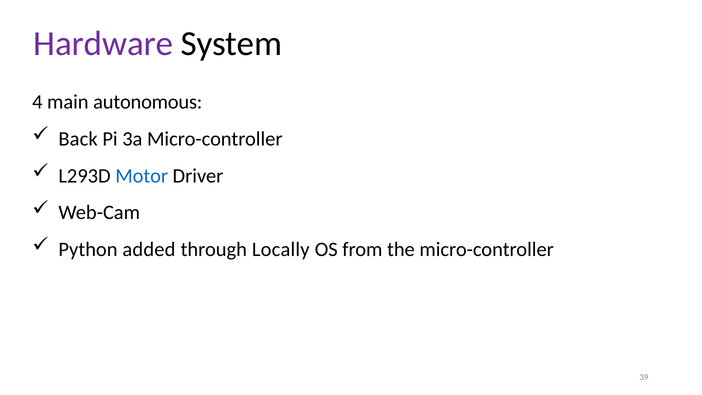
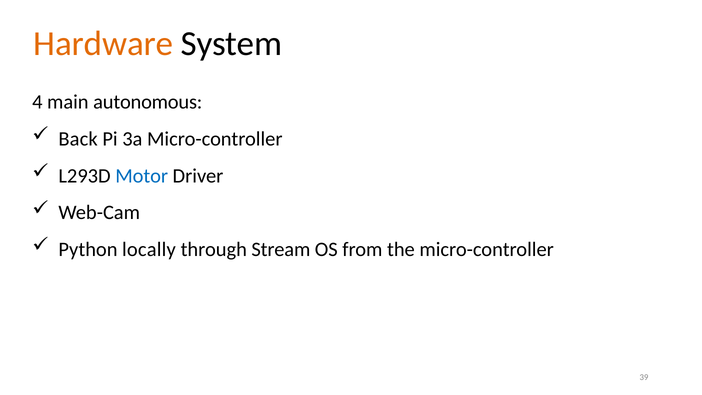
Hardware colour: purple -> orange (103, 44)
added: added -> locally (149, 249)
Locally: Locally -> Stream (281, 249)
